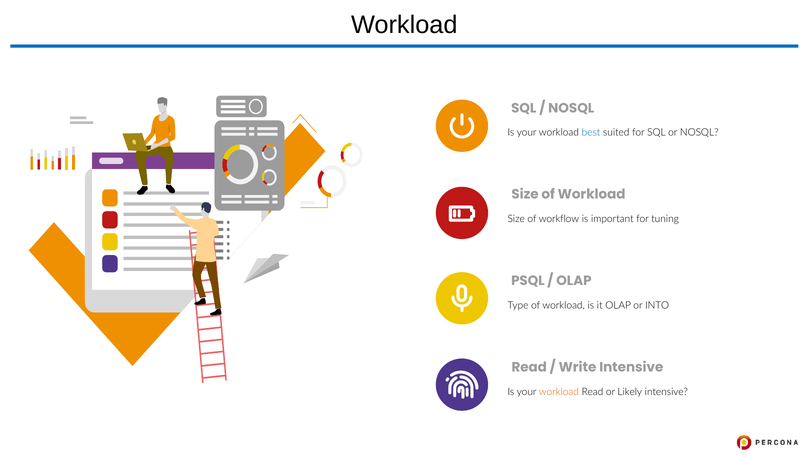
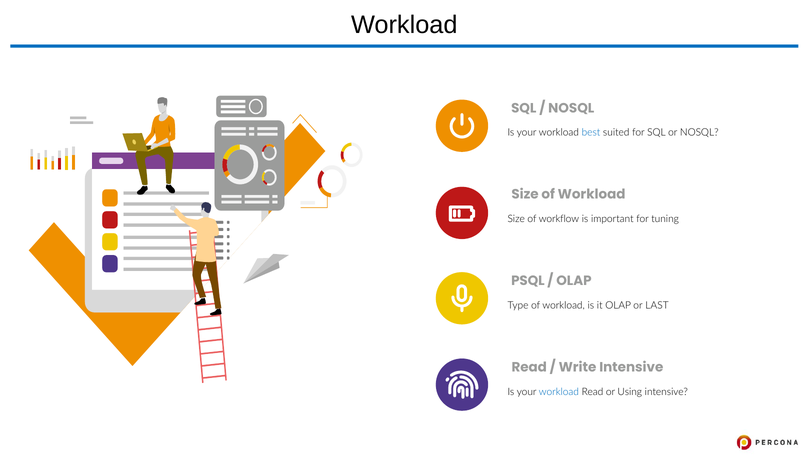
INTO: INTO -> LAST (657, 305)
workload colour: orange -> blue (559, 392)
Likely: Likely -> Using (630, 392)
